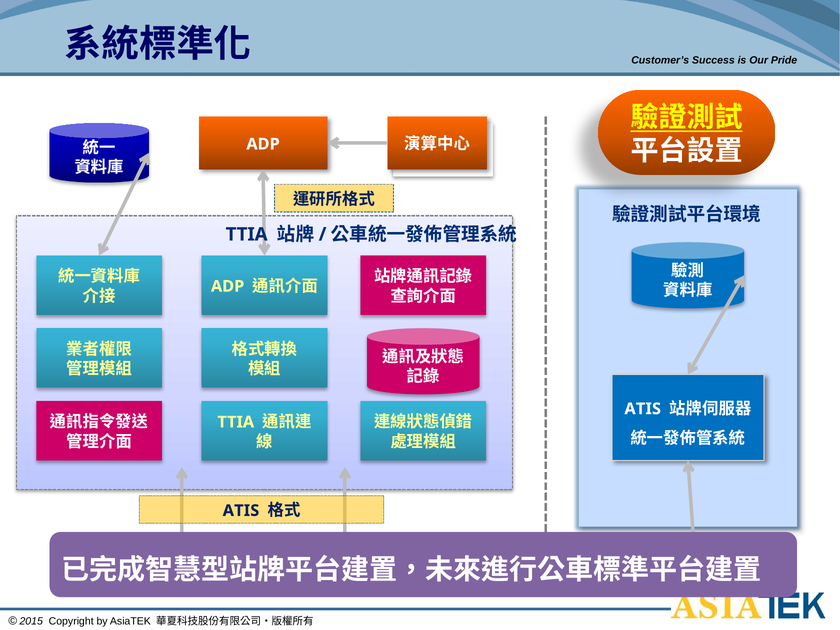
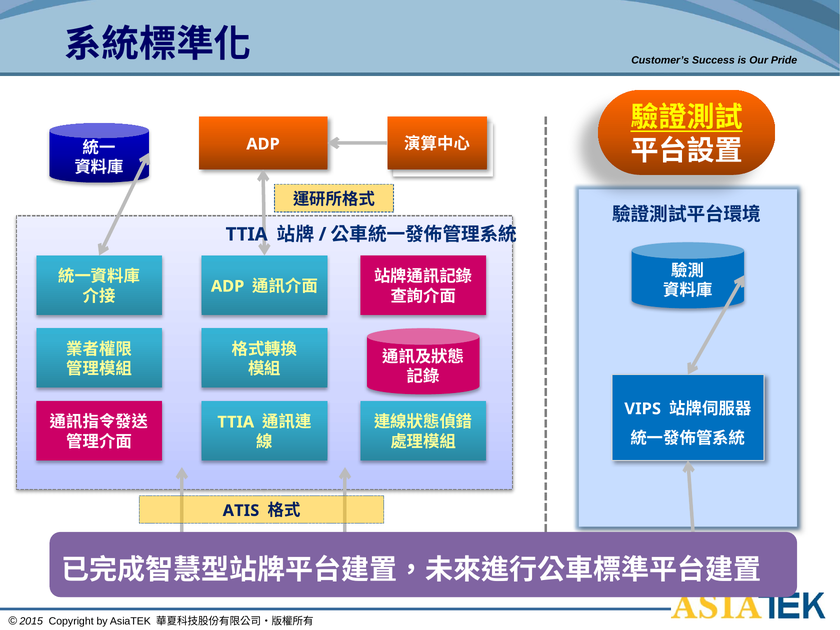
ATIS: ATIS -> VIPS (643, 409)
